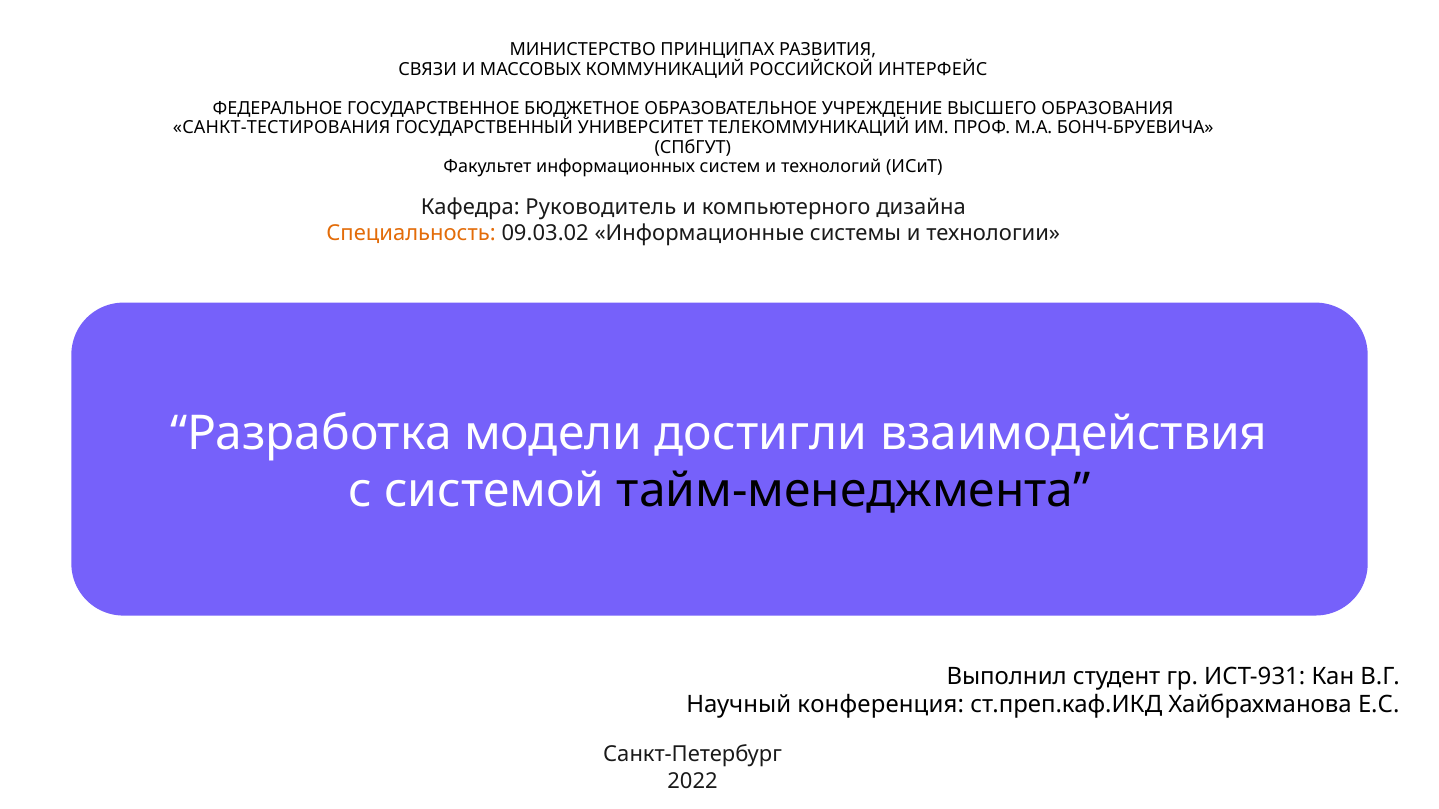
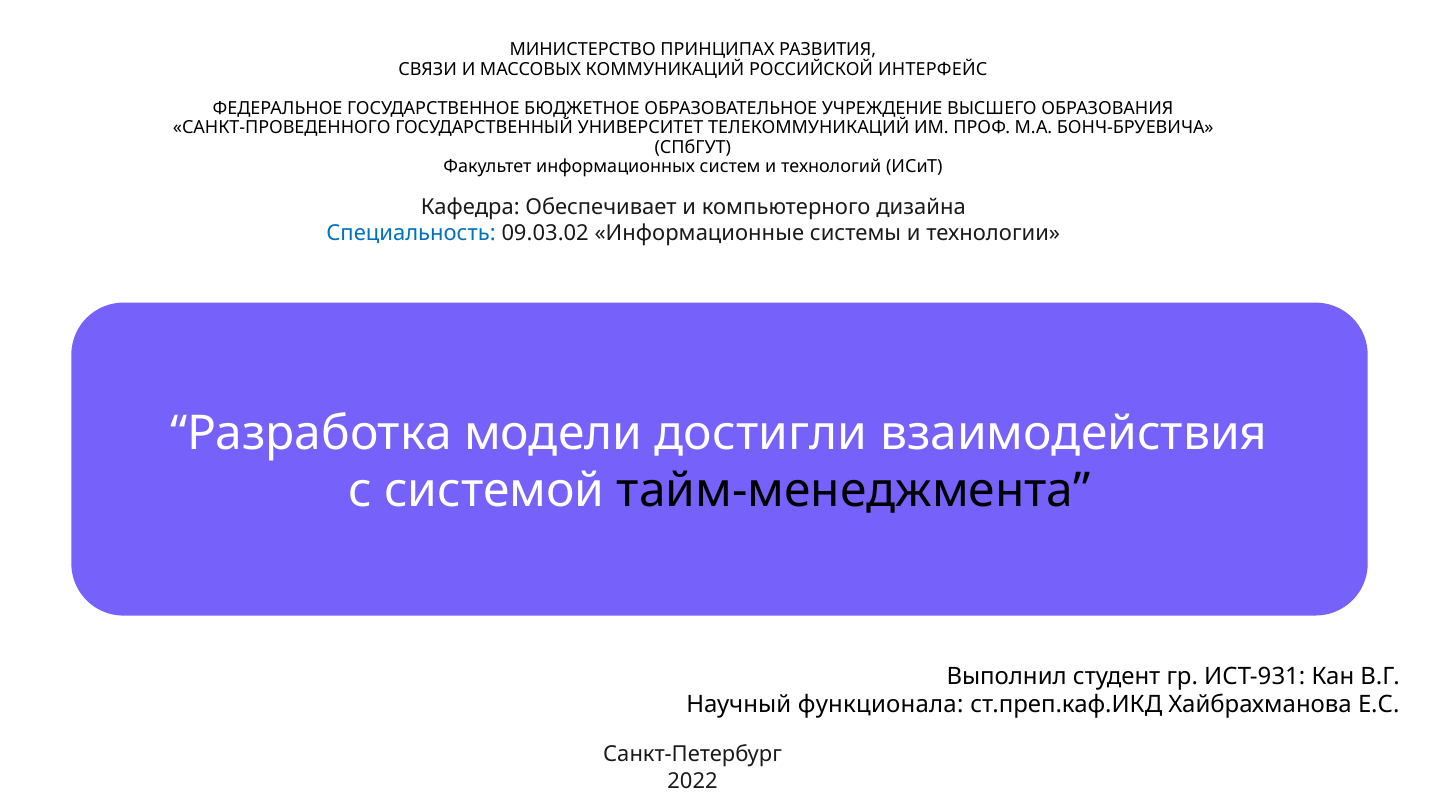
САНКТ-ТЕСТИРОВАНИЯ: САНКТ-ТЕСТИРОВАНИЯ -> САНКТ-ПРОВЕДЕННОГО (282, 128)
Руководитель: Руководитель -> Обеспечивает (601, 207)
Специальность colour: orange -> blue (411, 234)
конференция: конференция -> функционала (881, 705)
